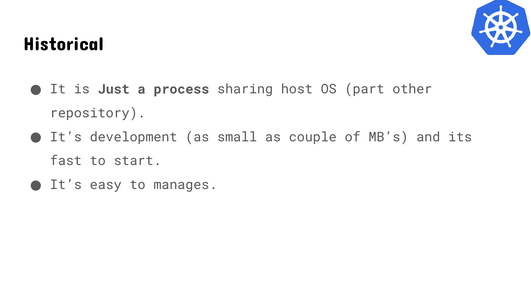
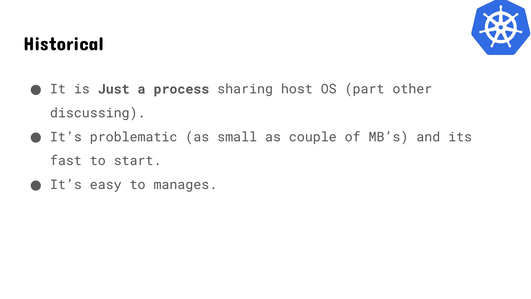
repository: repository -> discussing (98, 113)
development: development -> problematic (134, 137)
